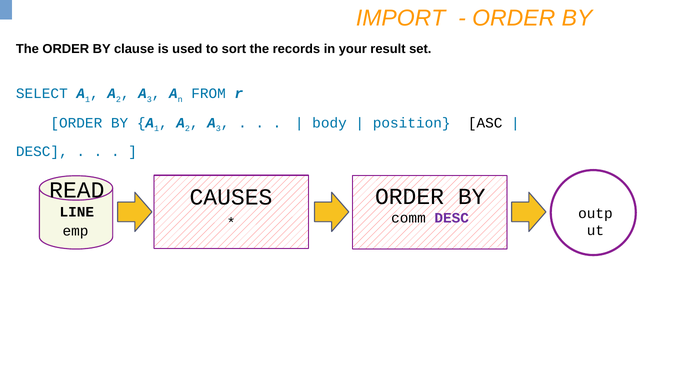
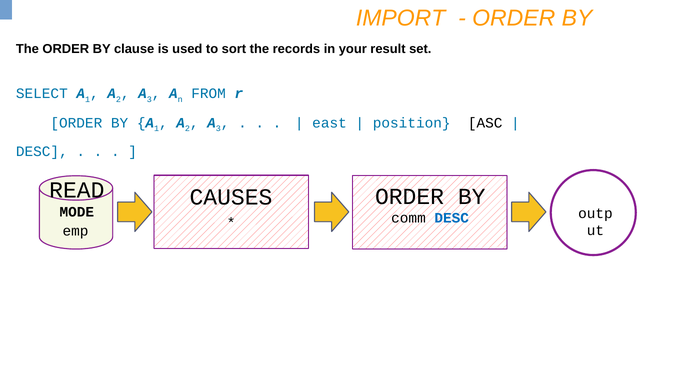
body: body -> east (330, 123)
LINE: LINE -> MODE (77, 212)
DESC colour: purple -> blue (452, 218)
